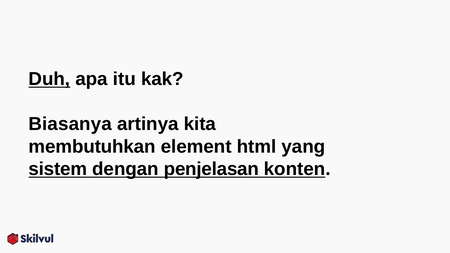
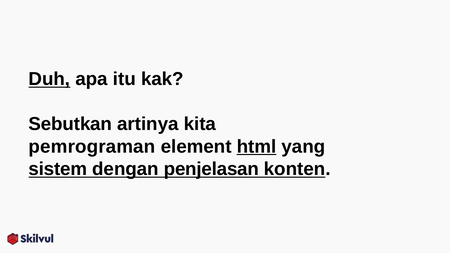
Biasanya: Biasanya -> Sebutkan (70, 124)
membutuhkan: membutuhkan -> pemrograman (92, 147)
html underline: none -> present (257, 147)
